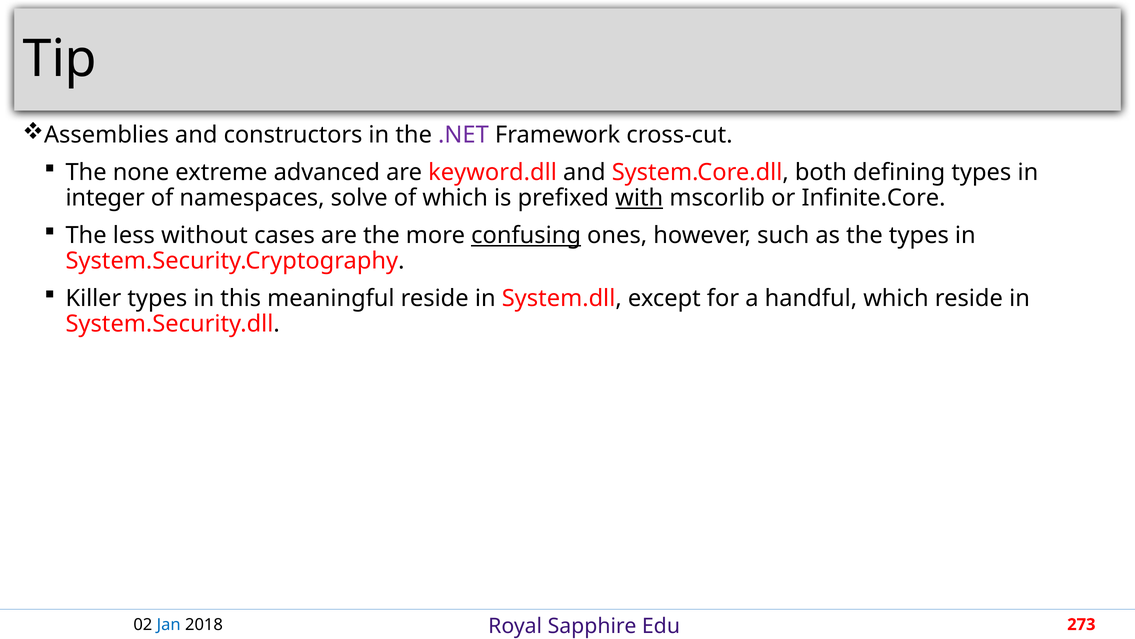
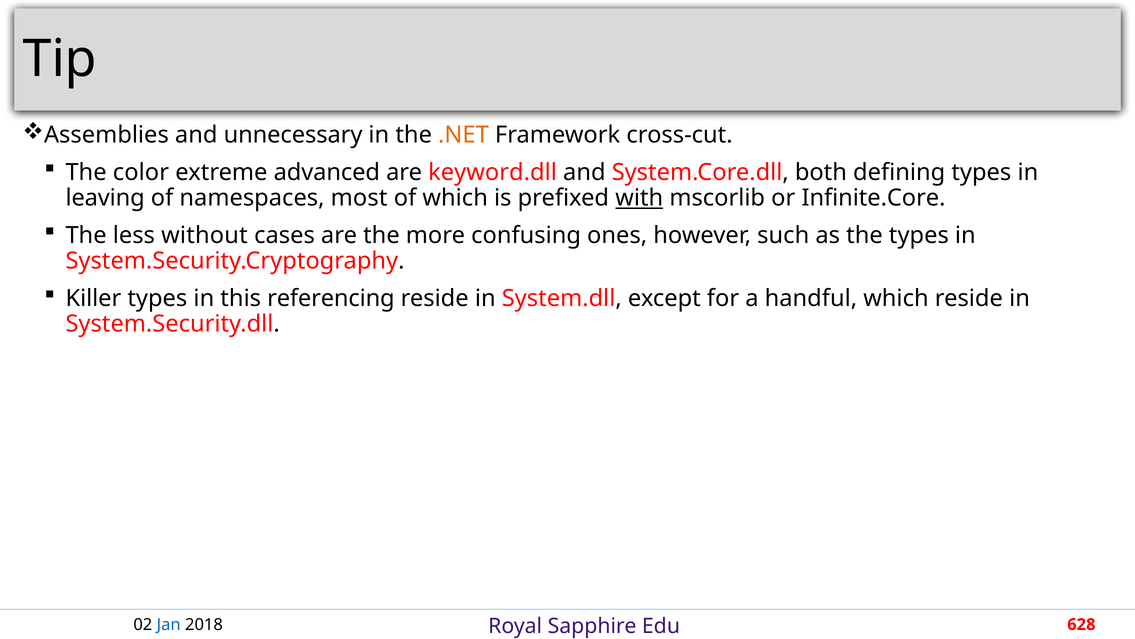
constructors: constructors -> unnecessary (293, 135)
.NET colour: purple -> orange (463, 135)
none: none -> color (141, 172)
integer: integer -> leaving (105, 198)
solve: solve -> most (359, 198)
confusing underline: present -> none (526, 235)
meaningful: meaningful -> referencing (331, 298)
273: 273 -> 628 (1081, 624)
